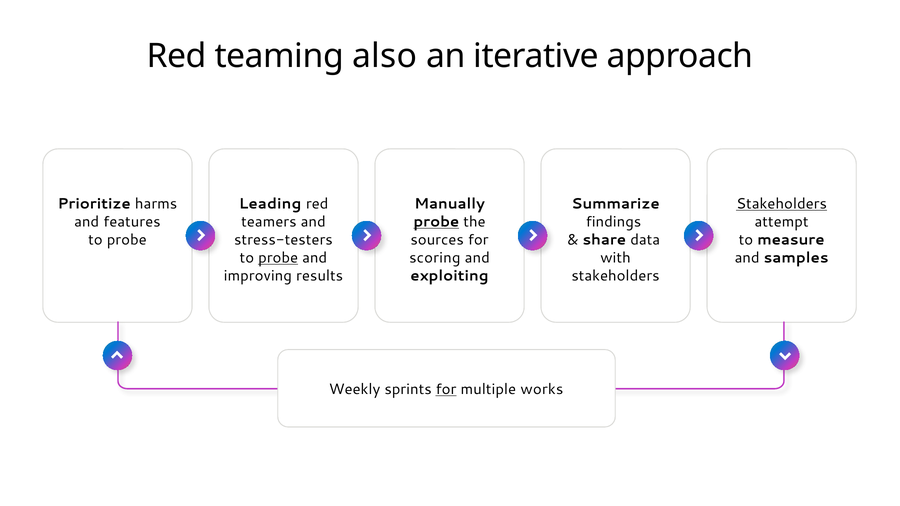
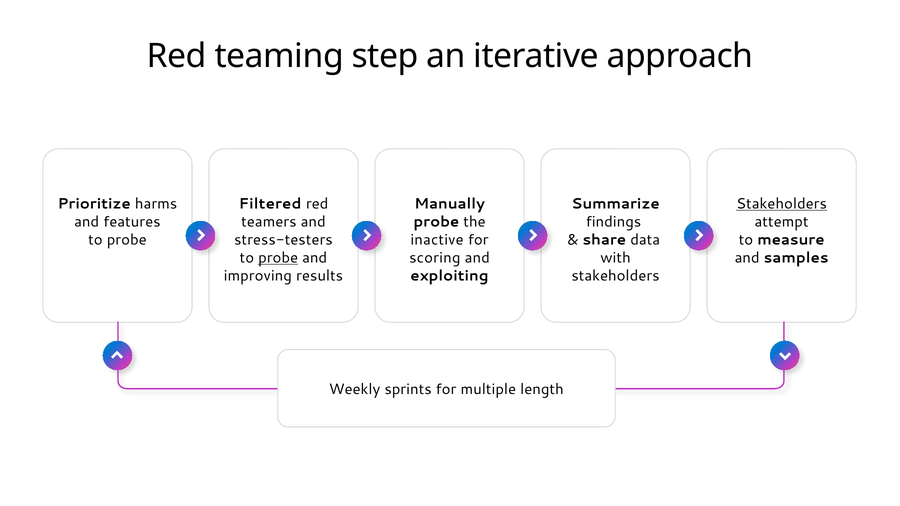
also: also -> step (385, 56)
Leading: Leading -> Filtered (270, 204)
probe underline: present -> none (436, 222)
sources: sources -> inactive (437, 240)
for underline: present -> none (446, 389)
works: works -> length (542, 389)
